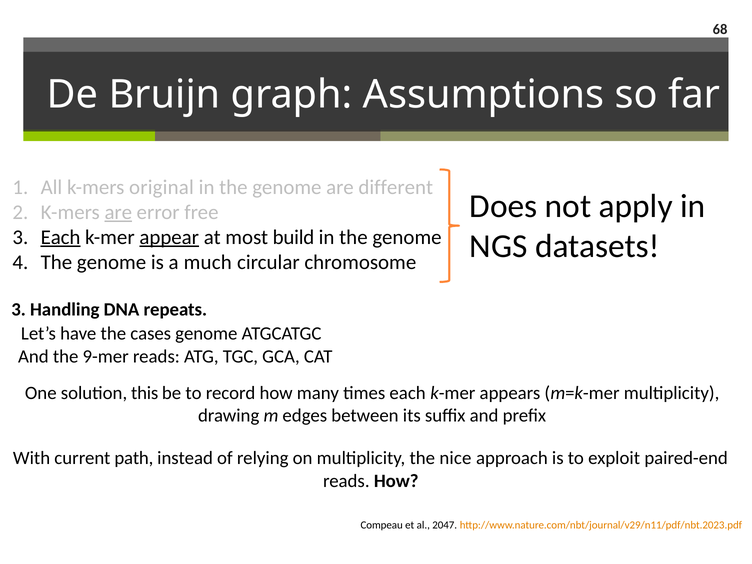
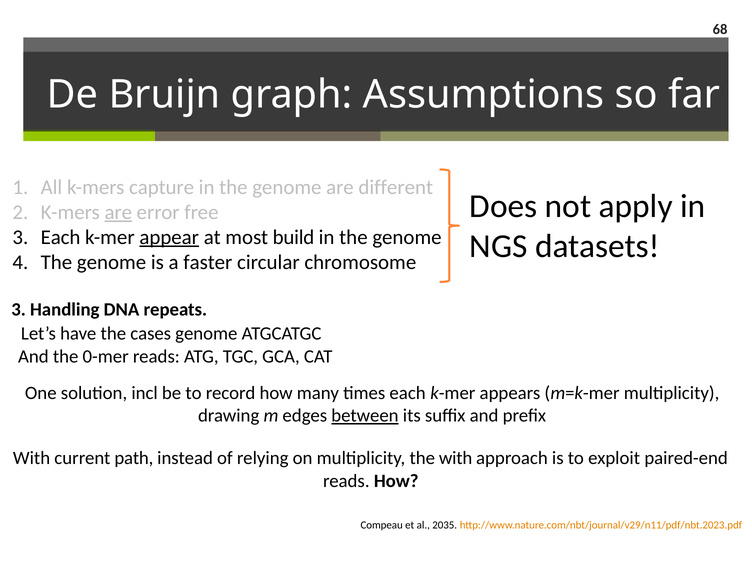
original: original -> capture (162, 187)
Each underline: present -> none (61, 237)
much: much -> faster (208, 262)
9-mer: 9-mer -> 0-mer (106, 357)
this: this -> incl (145, 393)
between underline: none -> present (365, 416)
the nice: nice -> with (456, 458)
2047: 2047 -> 2035 (445, 525)
